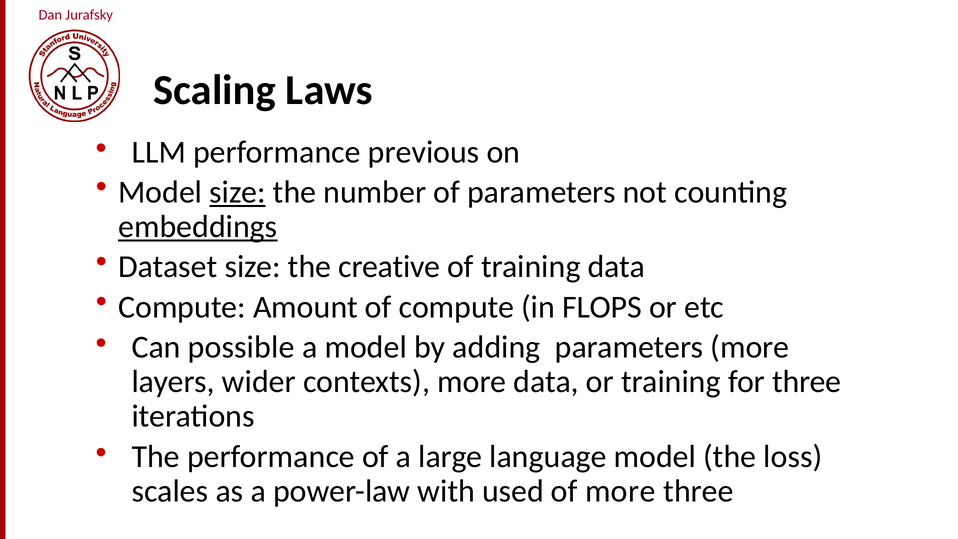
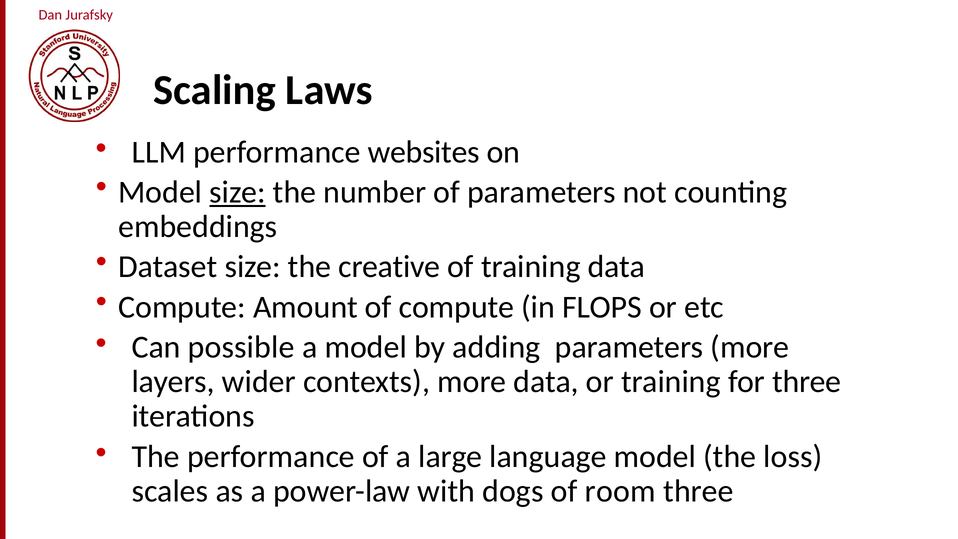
previous: previous -> websites (424, 152)
embeddings underline: present -> none (198, 227)
used: used -> dogs (513, 491)
of more: more -> room (620, 491)
